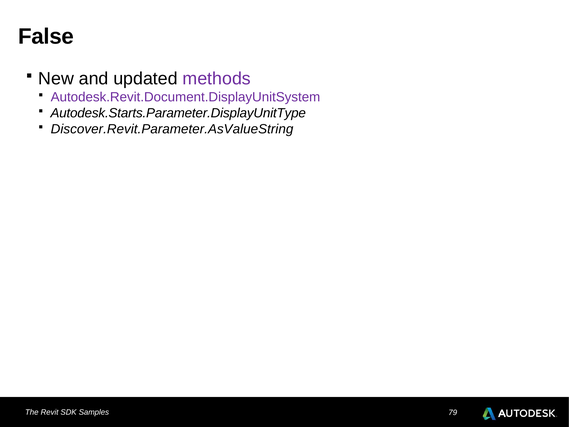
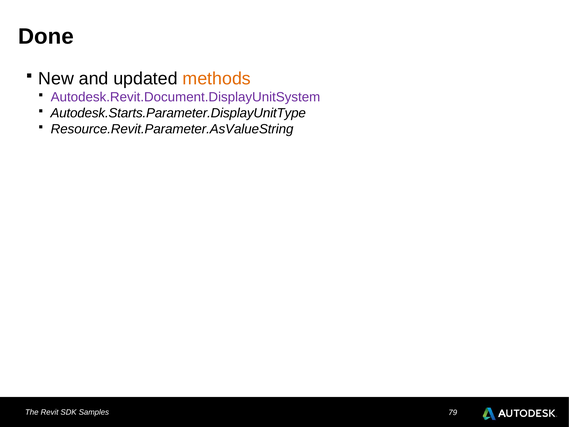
False: False -> Done (46, 37)
methods colour: purple -> orange (217, 79)
Discover.Revit.Parameter.AsValueString: Discover.Revit.Parameter.AsValueString -> Resource.Revit.Parameter.AsValueString (172, 129)
